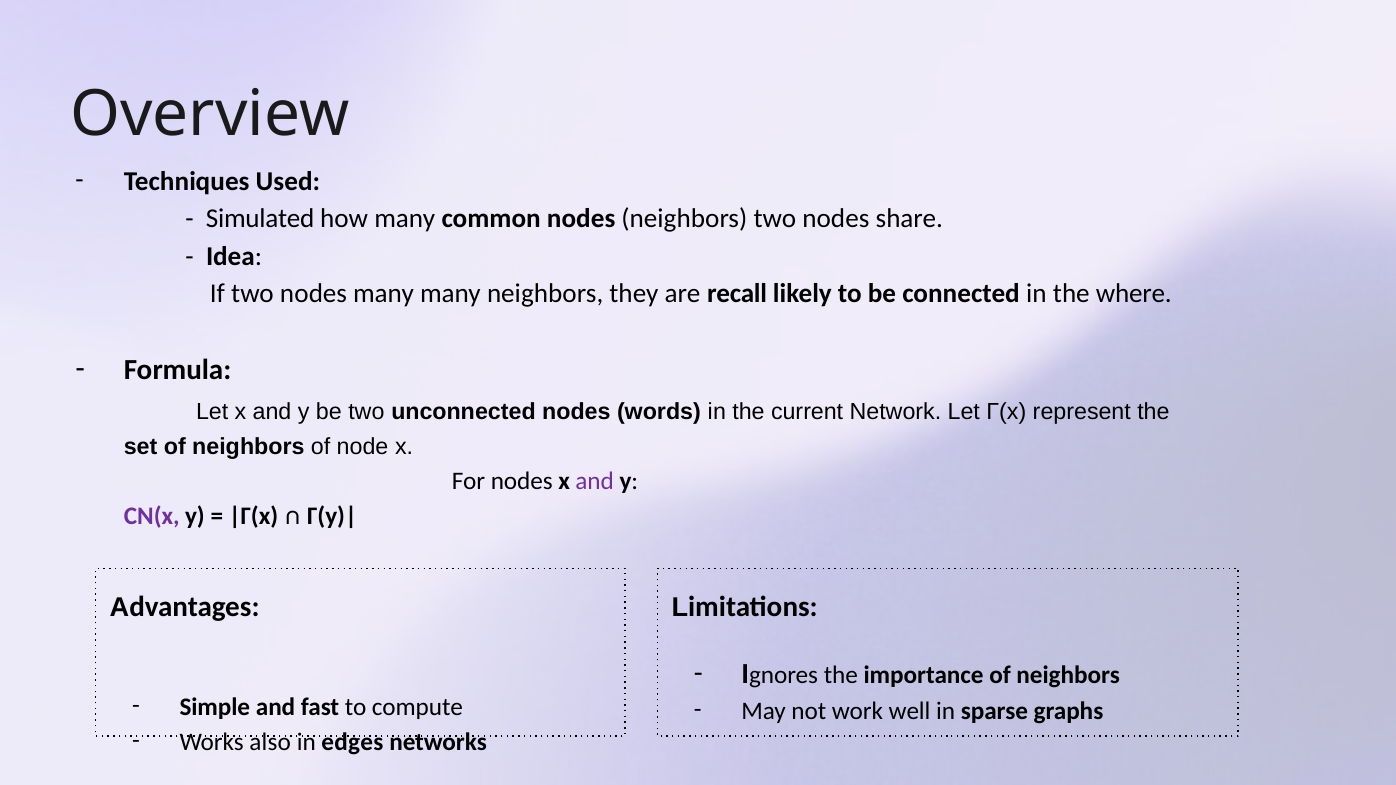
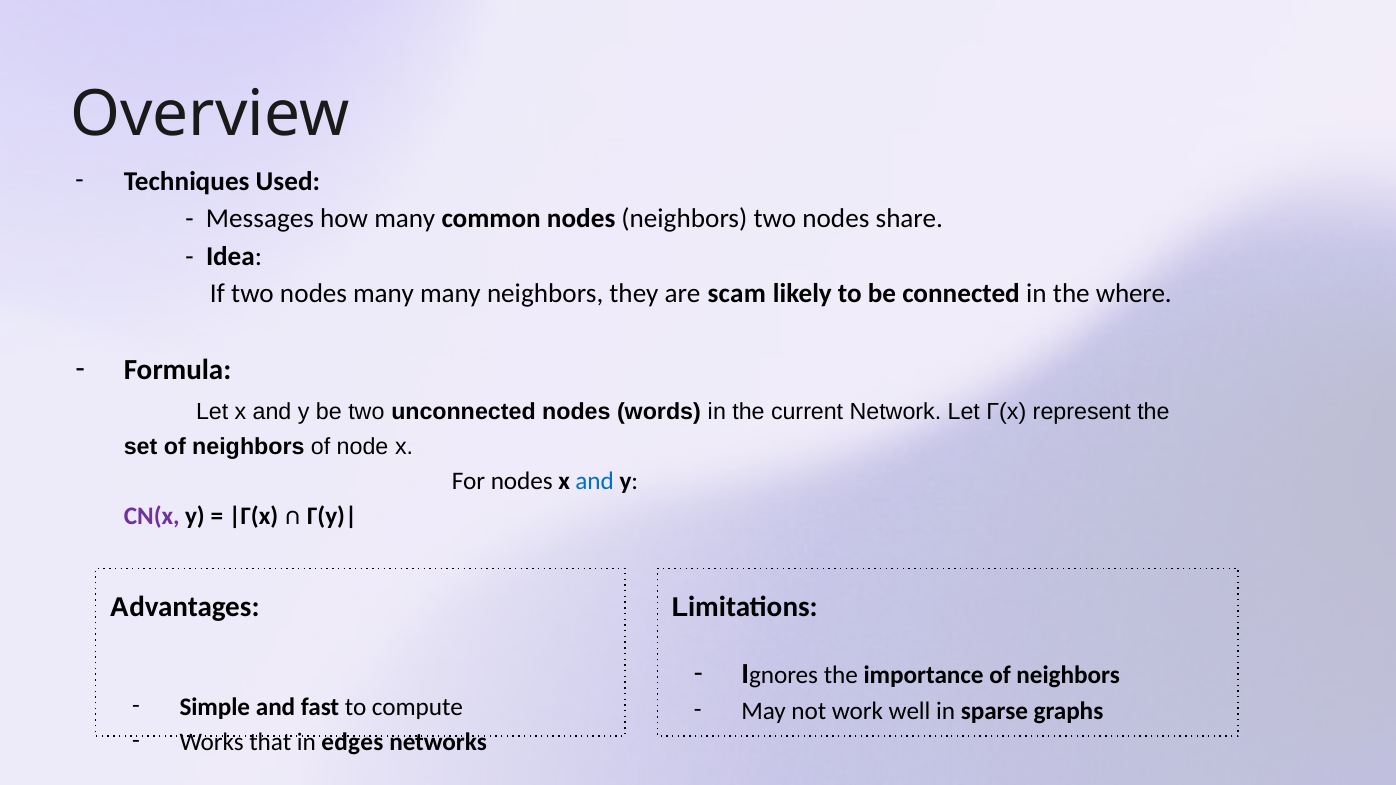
Simulated: Simulated -> Messages (260, 219)
recall: recall -> scam (737, 294)
and colour: purple -> blue (595, 481)
also: also -> that (270, 742)
